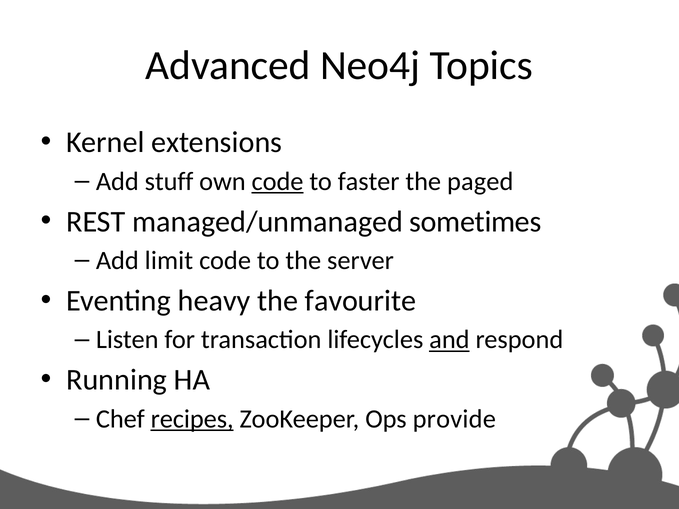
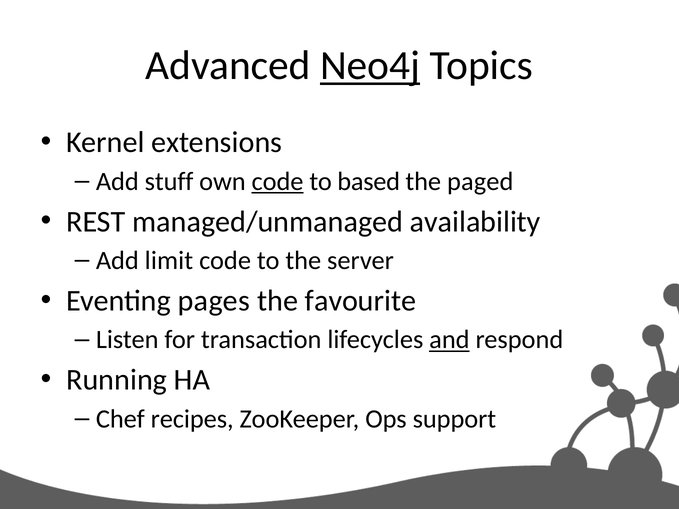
Neo4j underline: none -> present (370, 66)
faster: faster -> based (369, 181)
sometimes: sometimes -> availability (475, 222)
heavy: heavy -> pages (214, 301)
recipes underline: present -> none (192, 419)
provide: provide -> support (454, 419)
